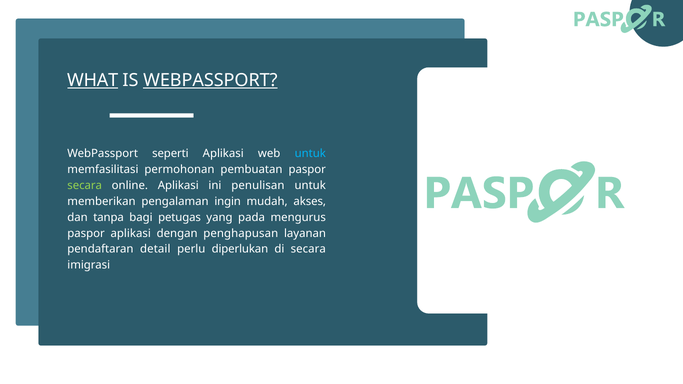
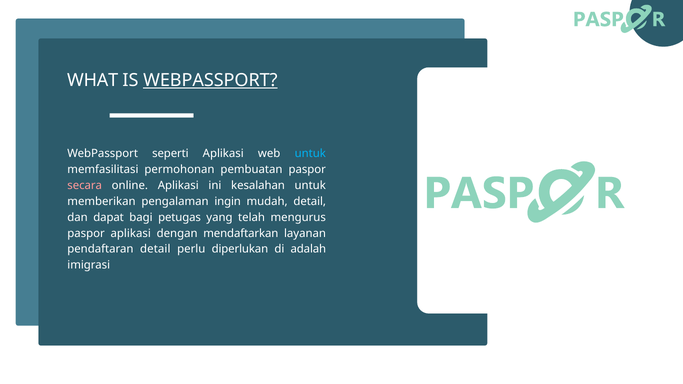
WHAT underline: present -> none (93, 80)
secara colour: light green -> pink (85, 186)
penulisan: penulisan -> kesalahan (258, 186)
mudah akses: akses -> detail (310, 202)
tanpa: tanpa -> dapat (109, 217)
pada: pada -> telah (252, 217)
penghapusan: penghapusan -> mendaftarkan (241, 233)
di secara: secara -> adalah (308, 249)
